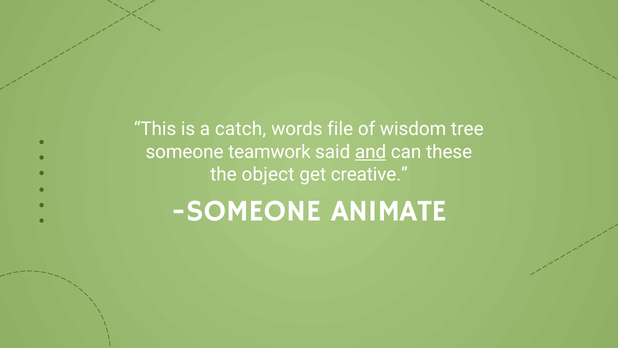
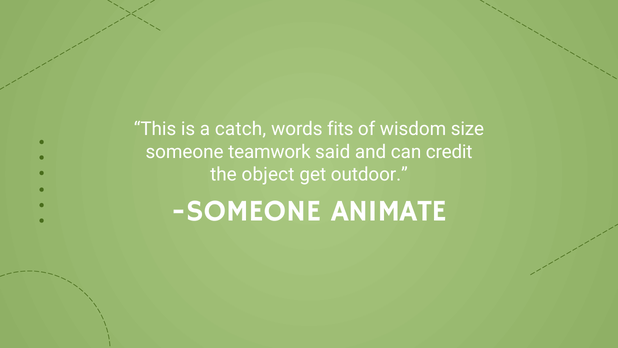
file: file -> fits (340, 129)
tree: tree -> size (467, 129)
and underline: present -> none (371, 152)
these: these -> credit (449, 152)
creative: creative -> outdoor (369, 174)
